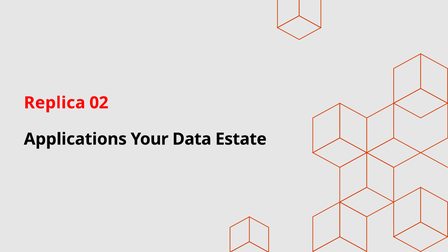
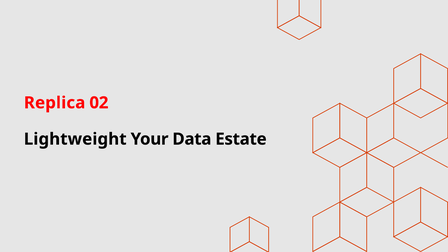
Applications: Applications -> Lightweight (75, 139)
